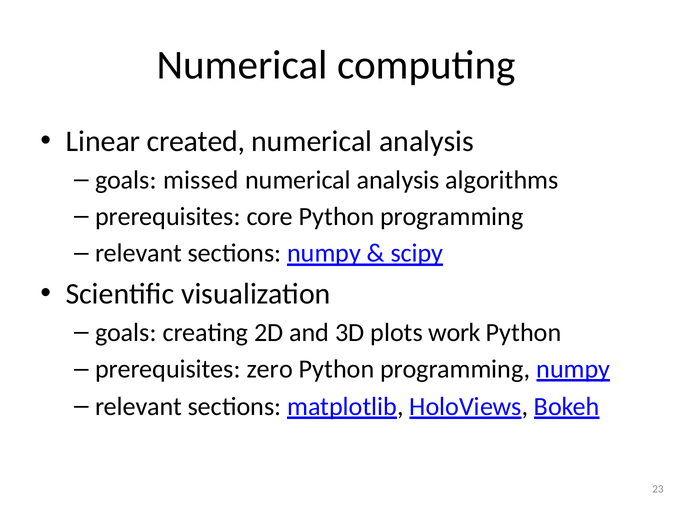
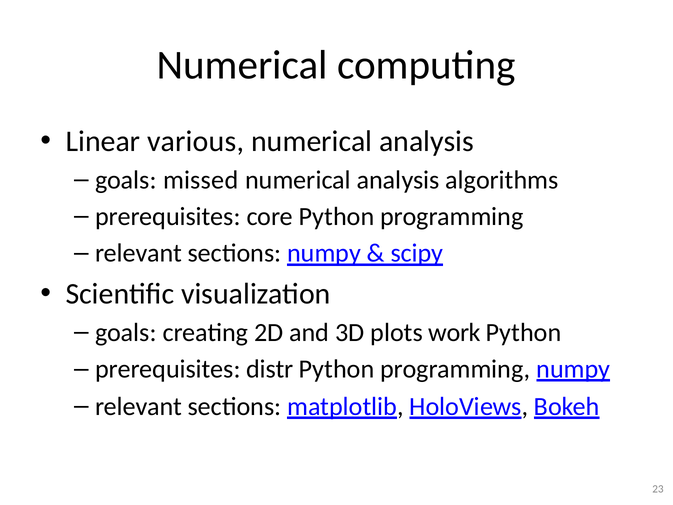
created: created -> various (196, 141)
zero: zero -> distr (270, 369)
